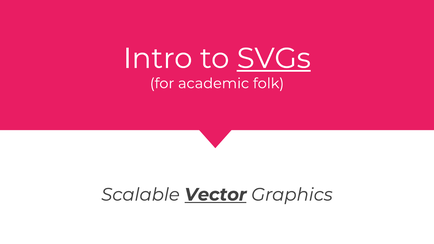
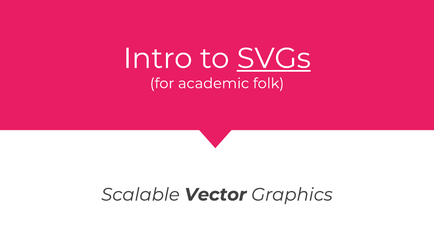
Vector underline: present -> none (216, 195)
